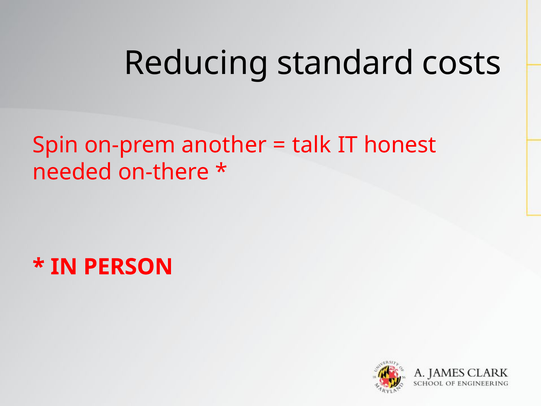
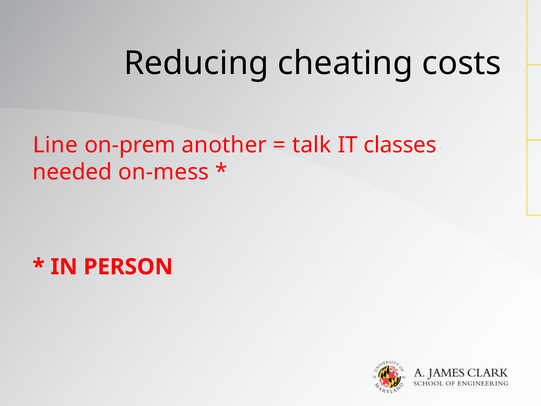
standard: standard -> cheating (345, 63)
Spin: Spin -> Line (55, 145)
honest: honest -> classes (400, 145)
on-there: on-there -> on-mess (164, 172)
